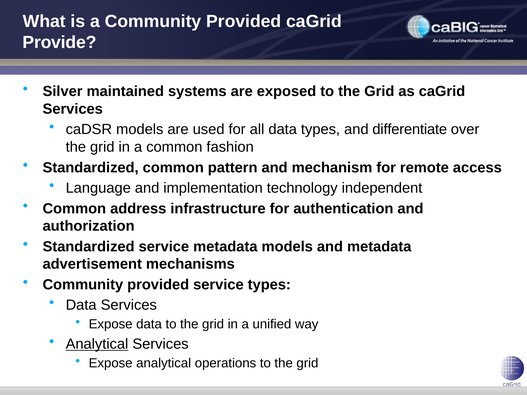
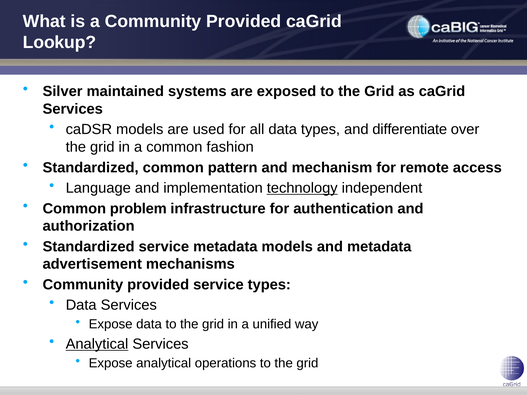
Provide: Provide -> Lookup (59, 43)
technology underline: none -> present (302, 188)
address: address -> problem (138, 209)
